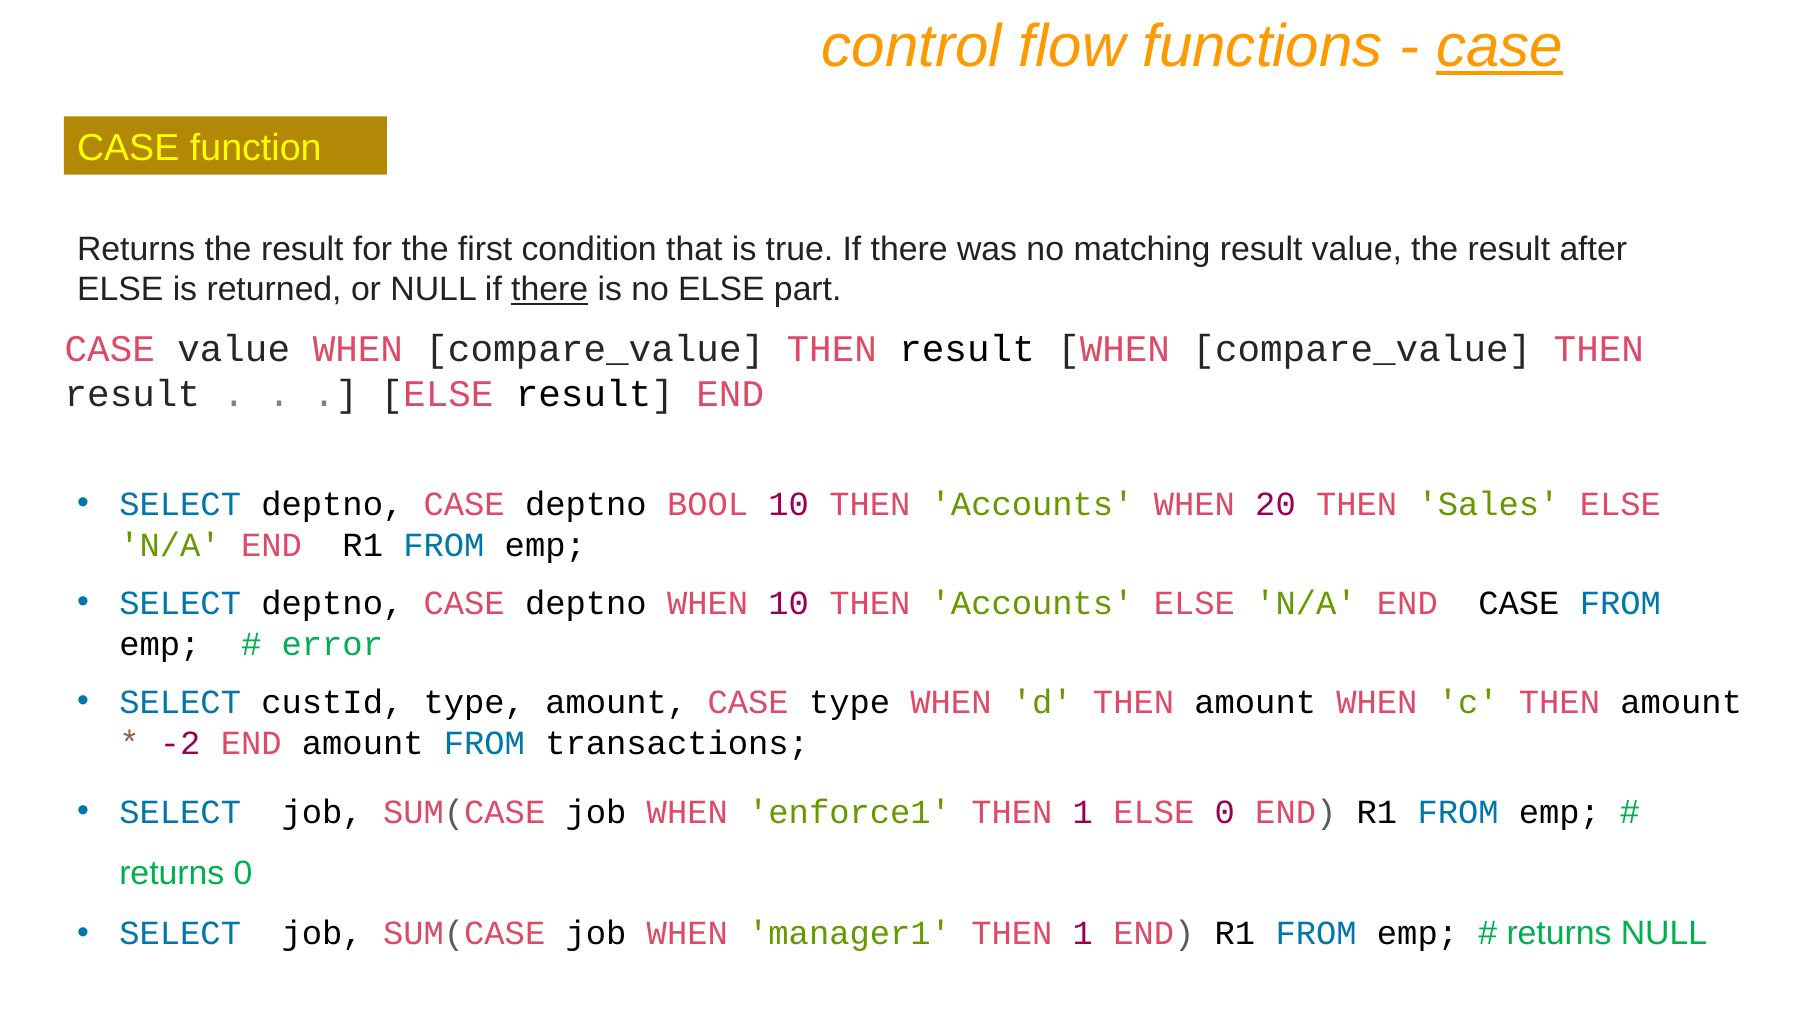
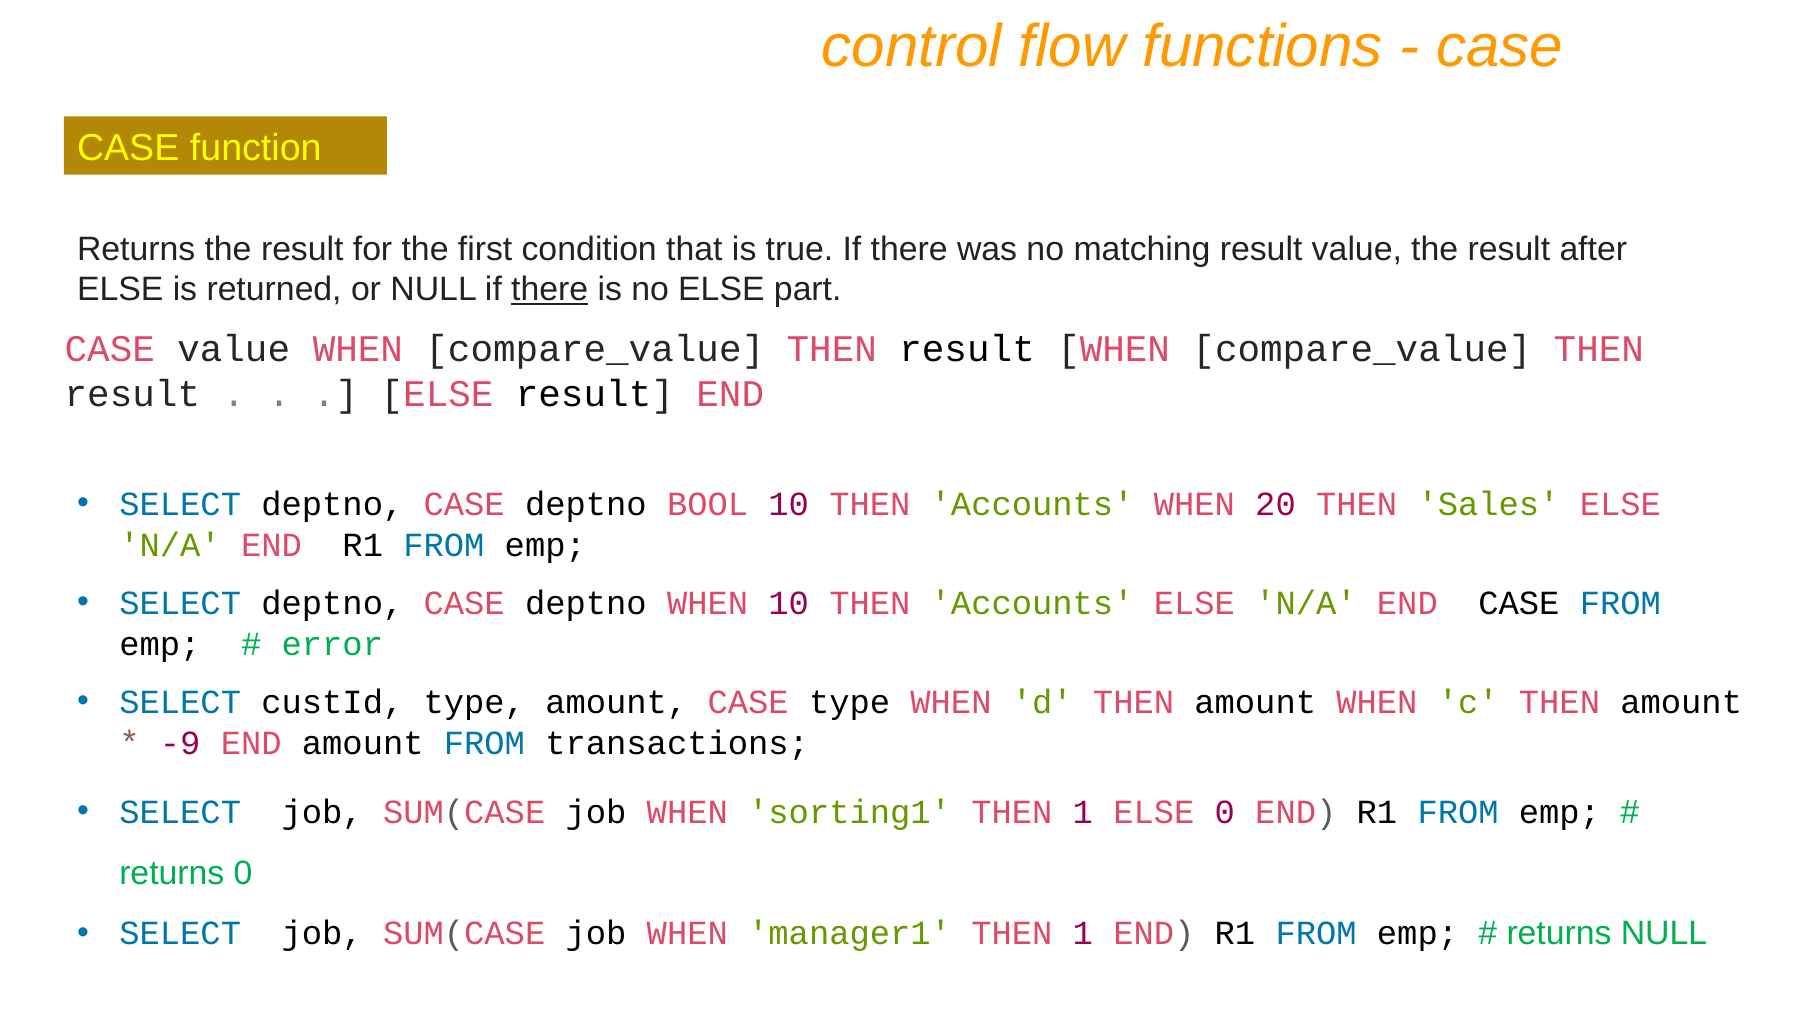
case underline: present -> none (1500, 47)
-2: -2 -> -9 (180, 743)
enforce1: enforce1 -> sorting1 (850, 812)
